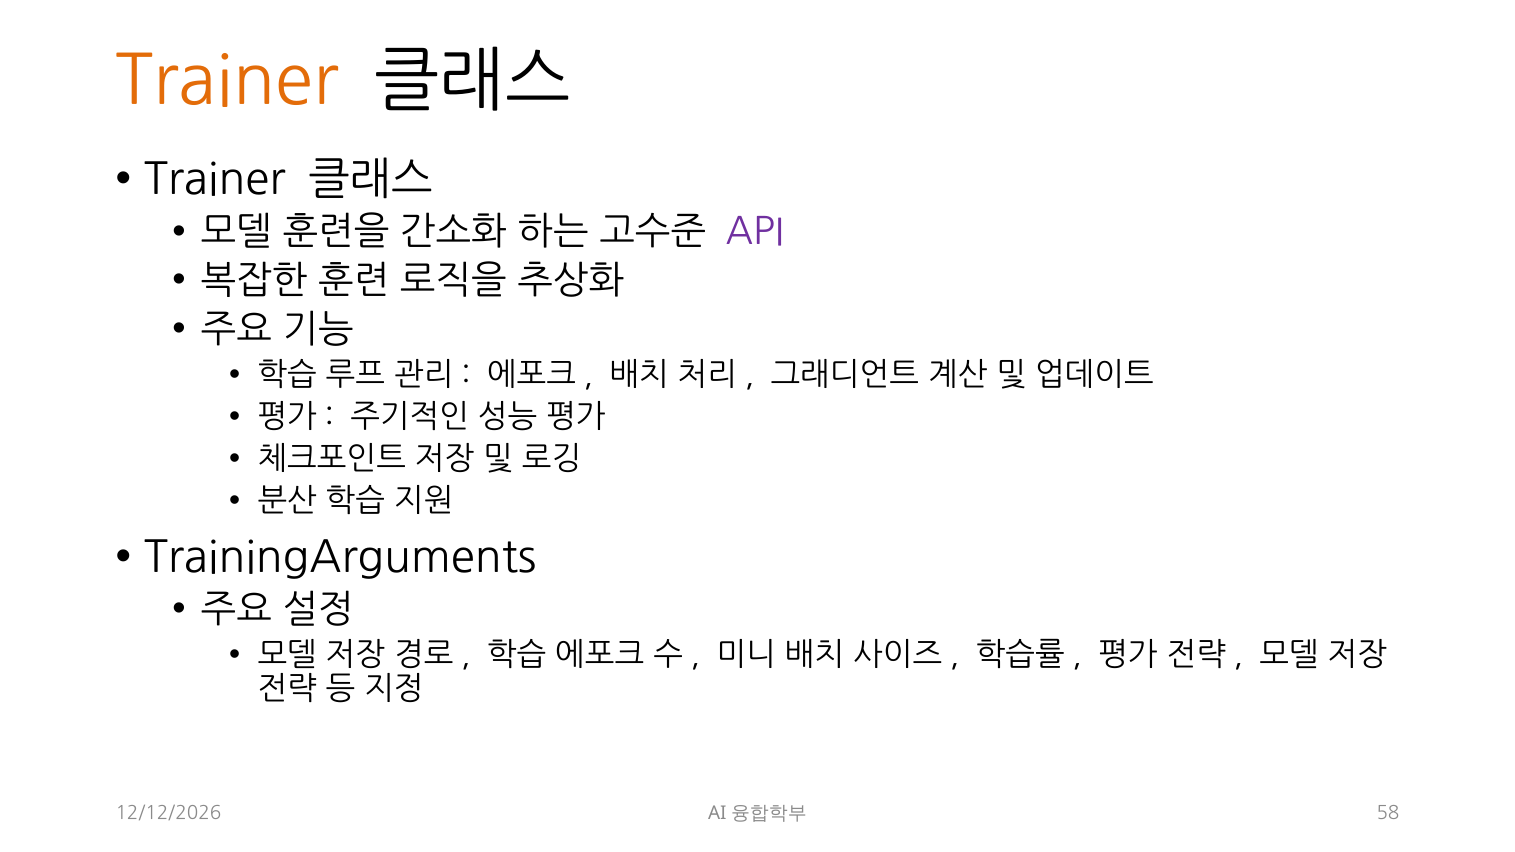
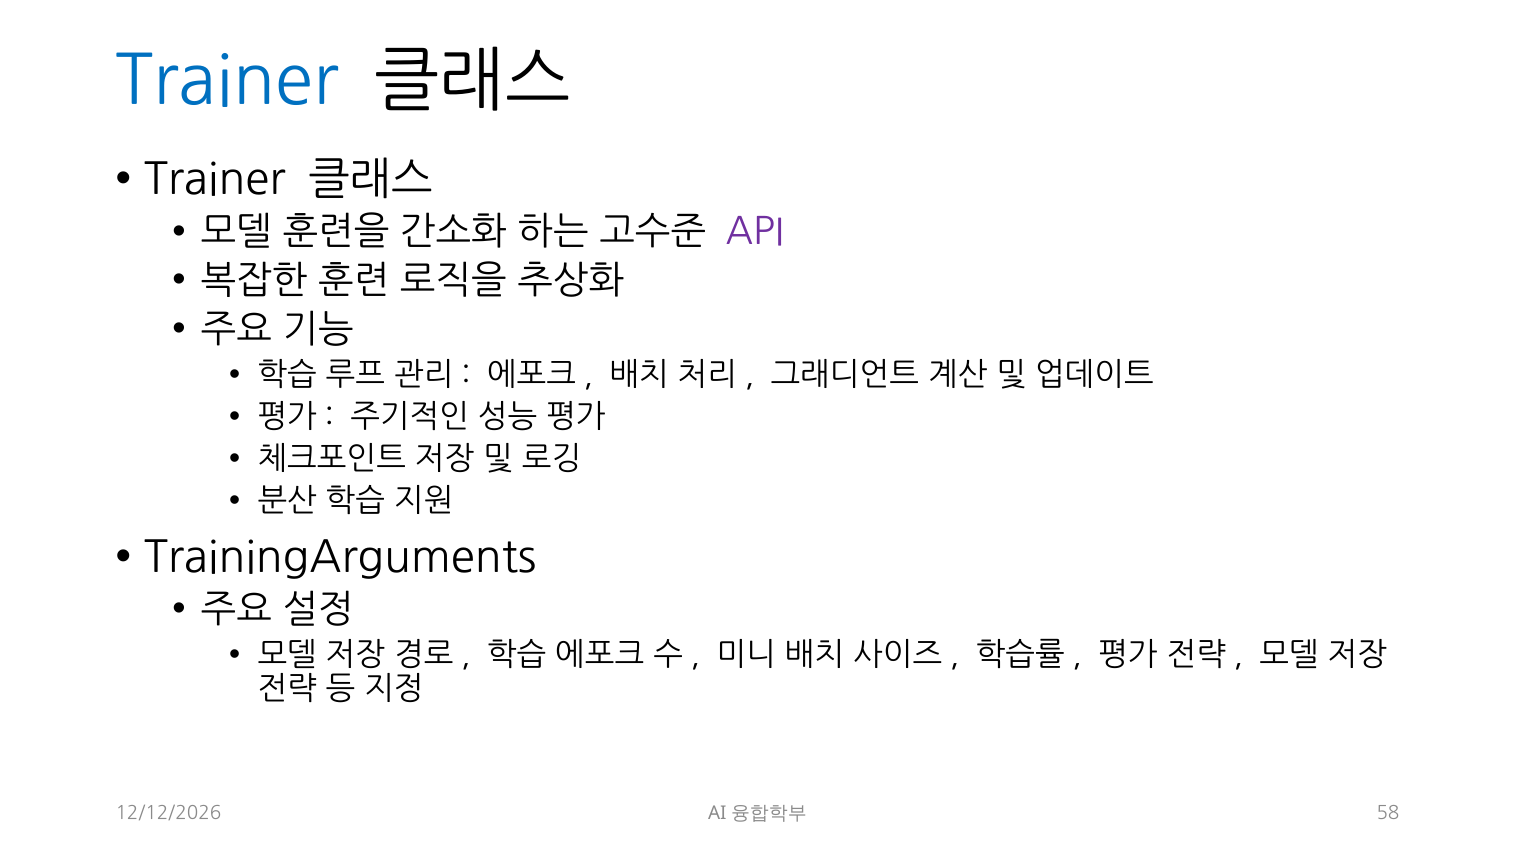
Trainer colour: orange -> blue (227, 82)
